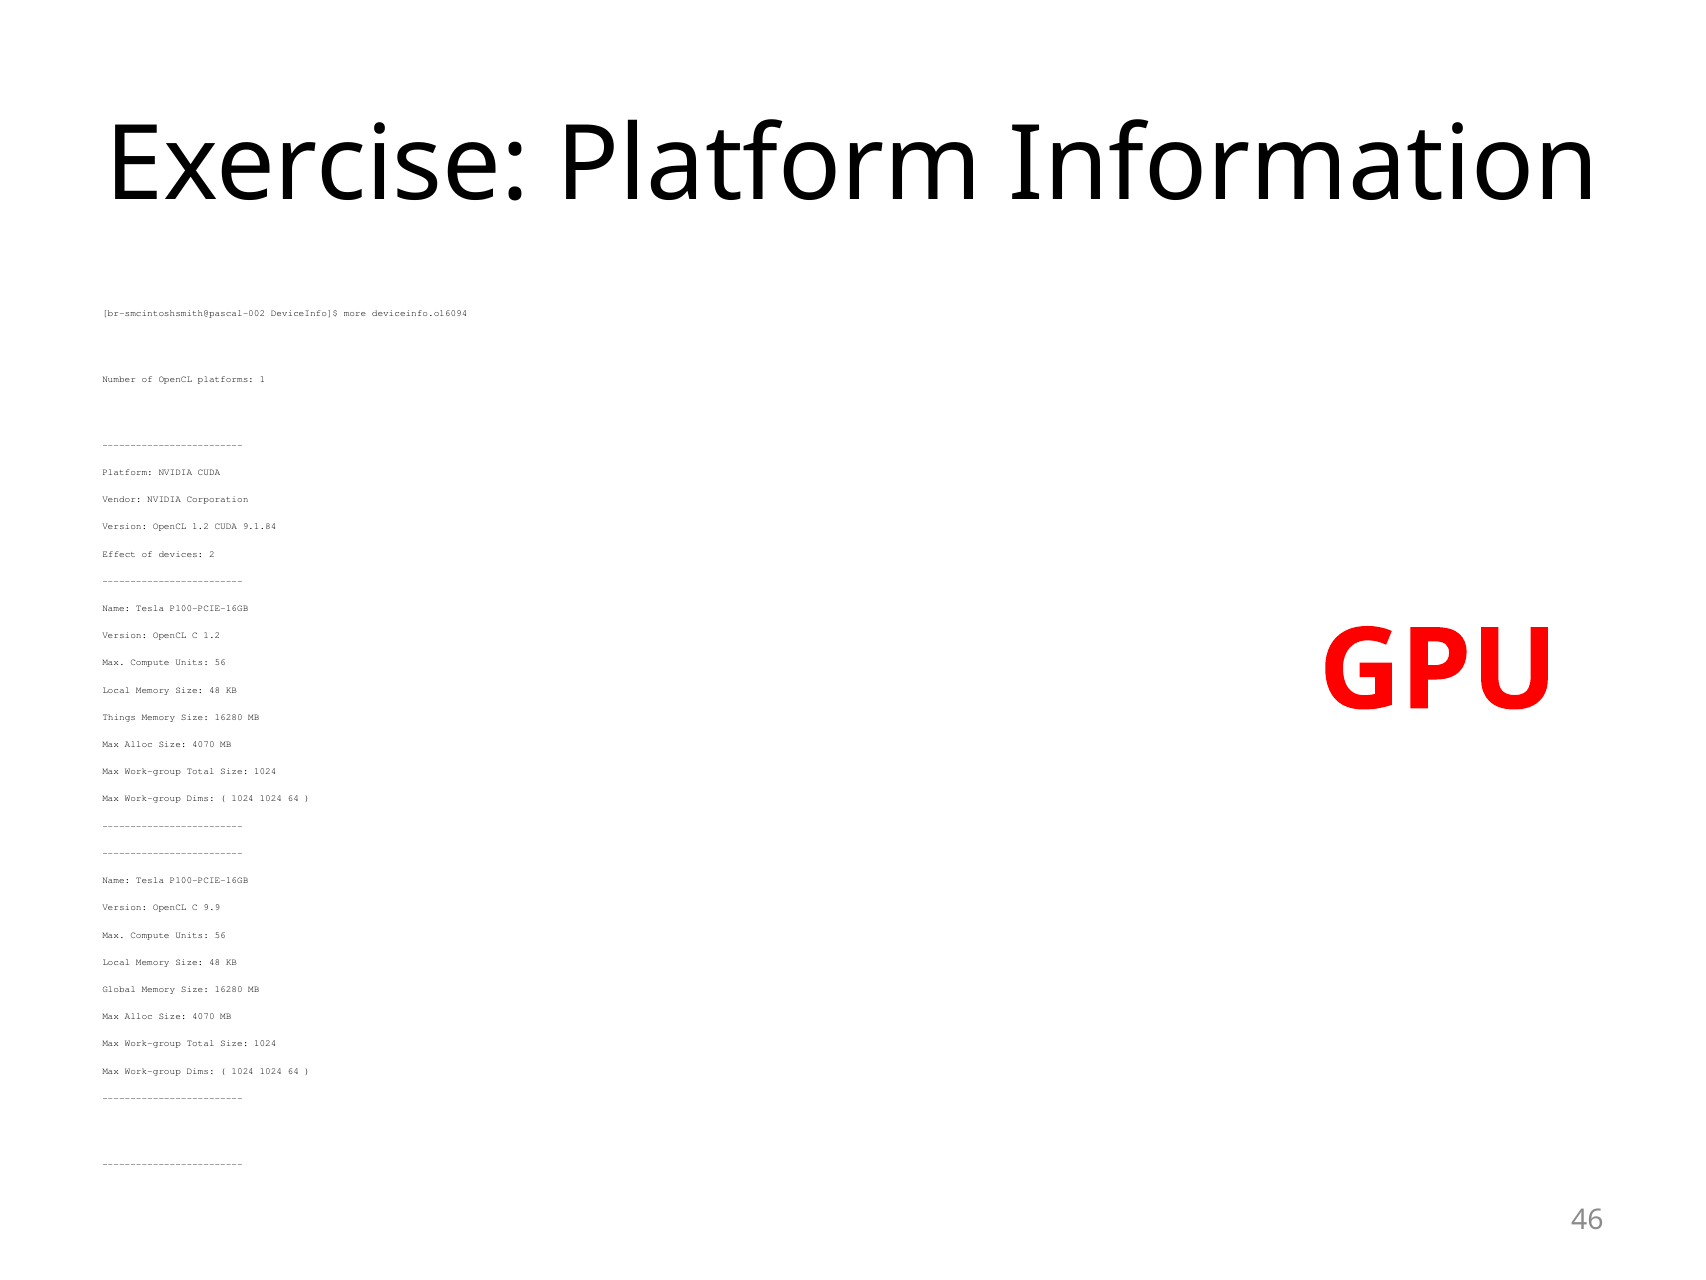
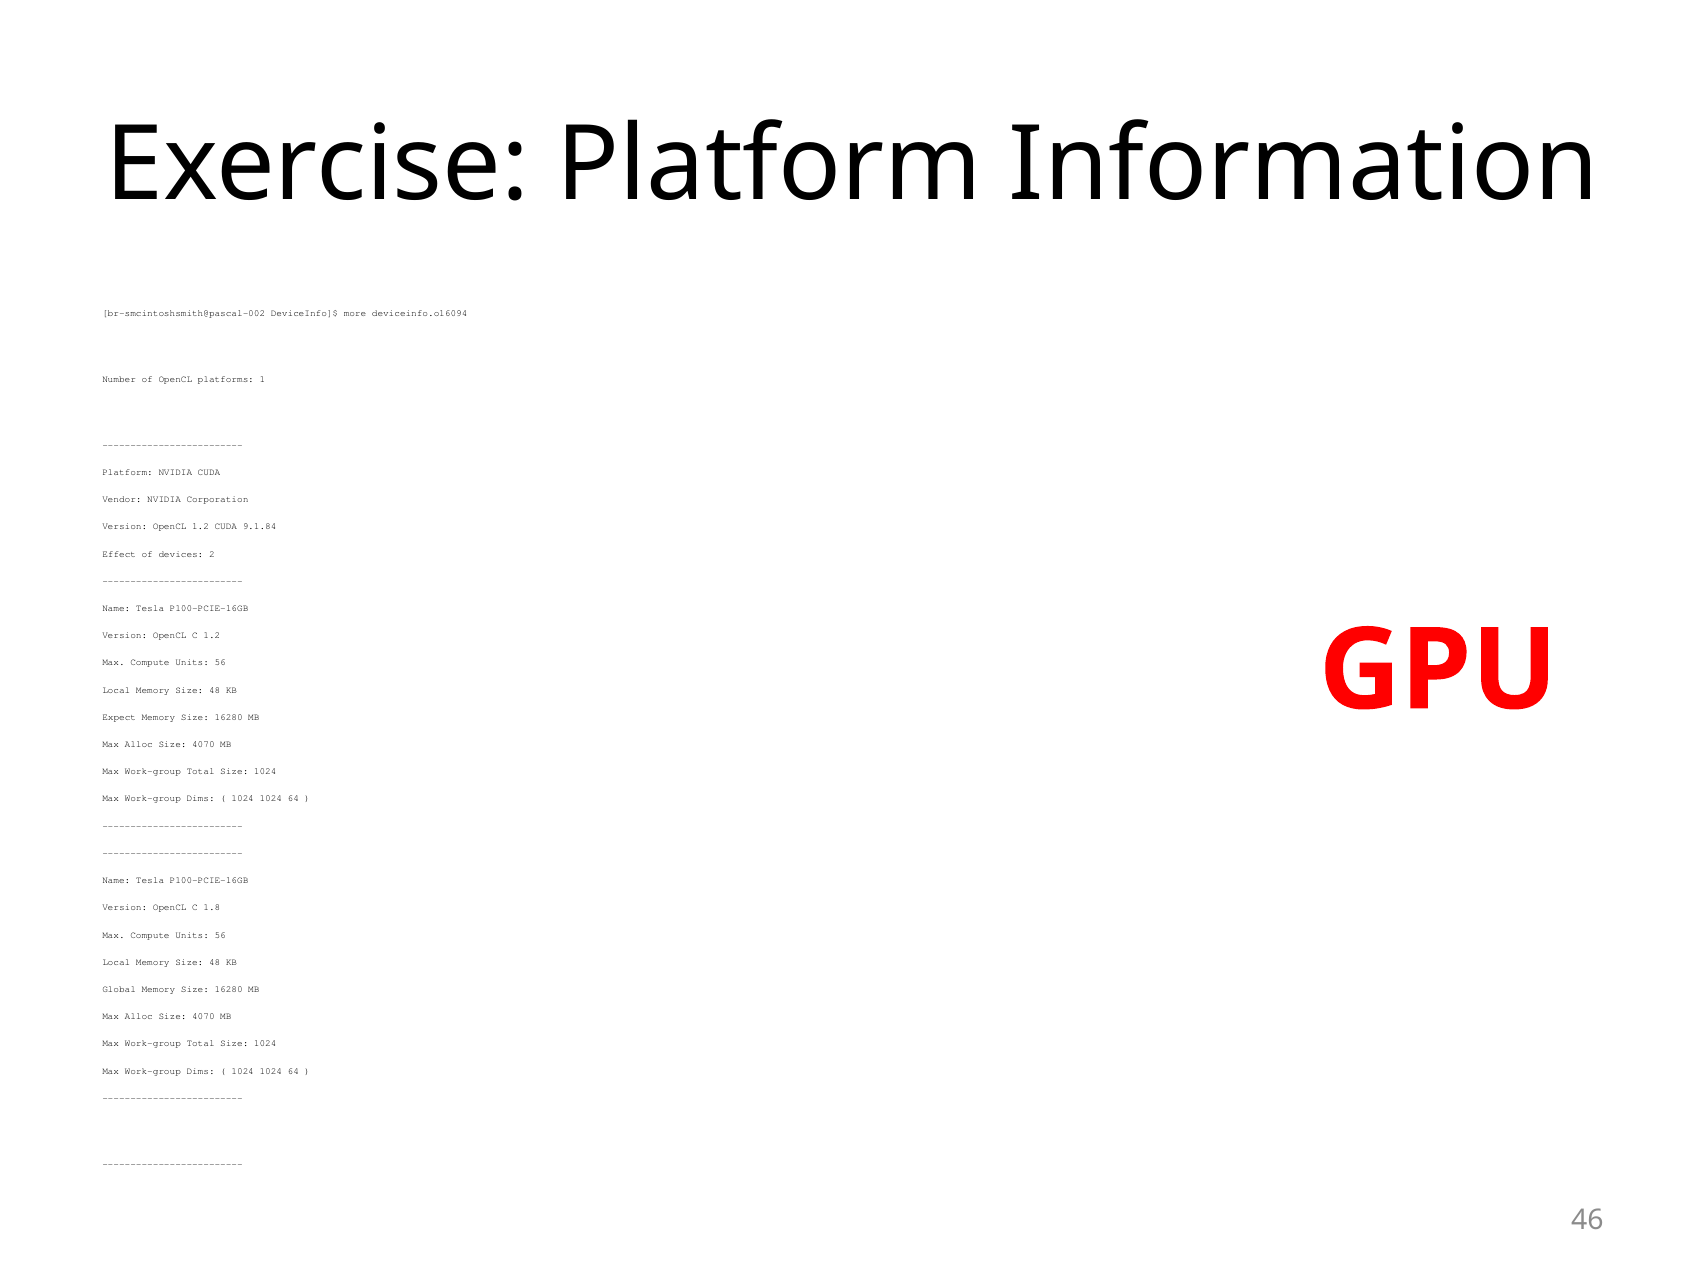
Things: Things -> Expect (119, 717)
9.9: 9.9 -> 1.8 (212, 907)
